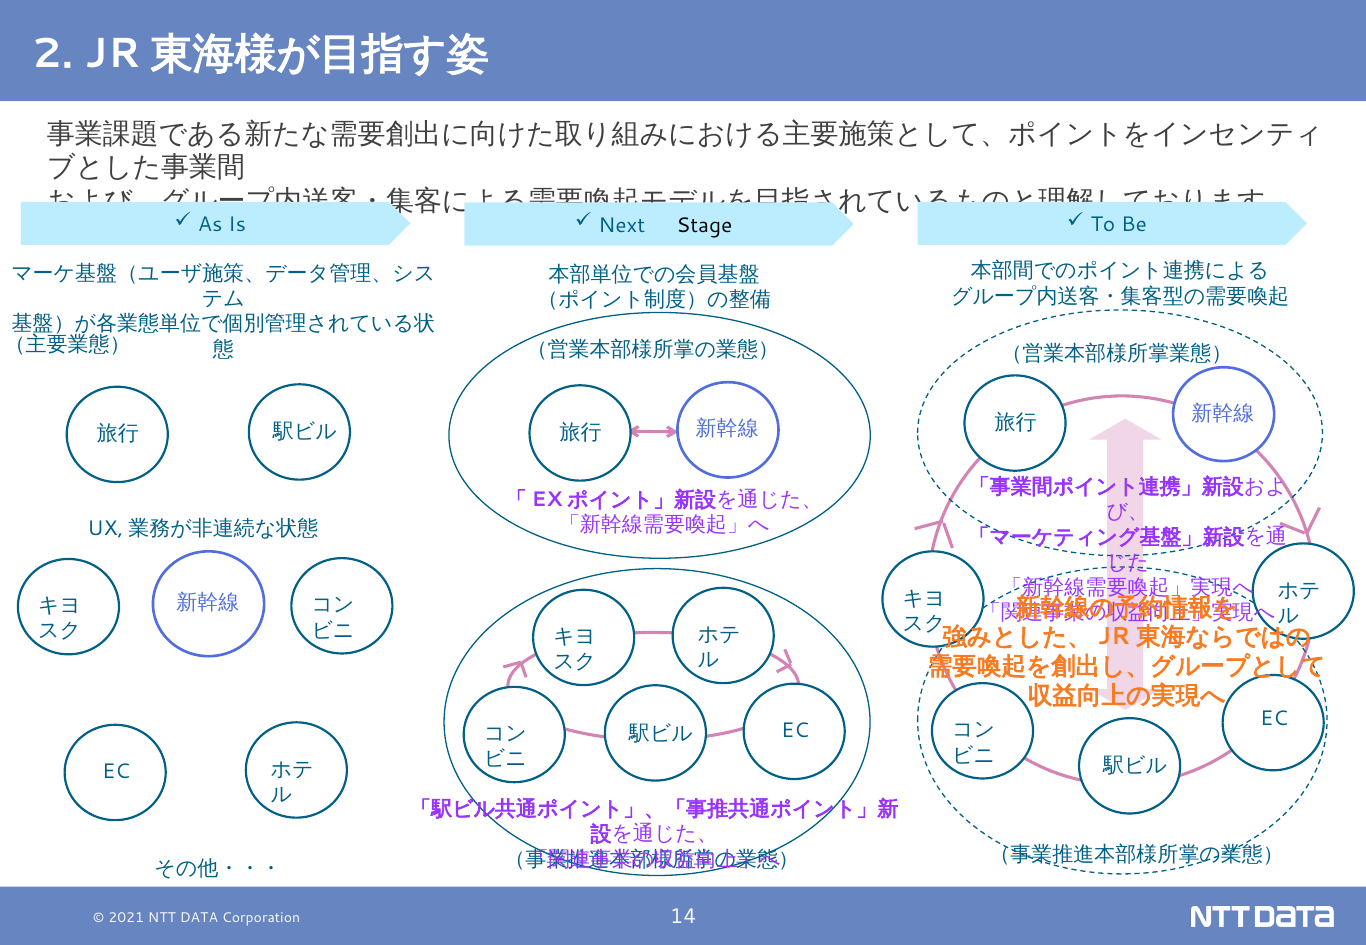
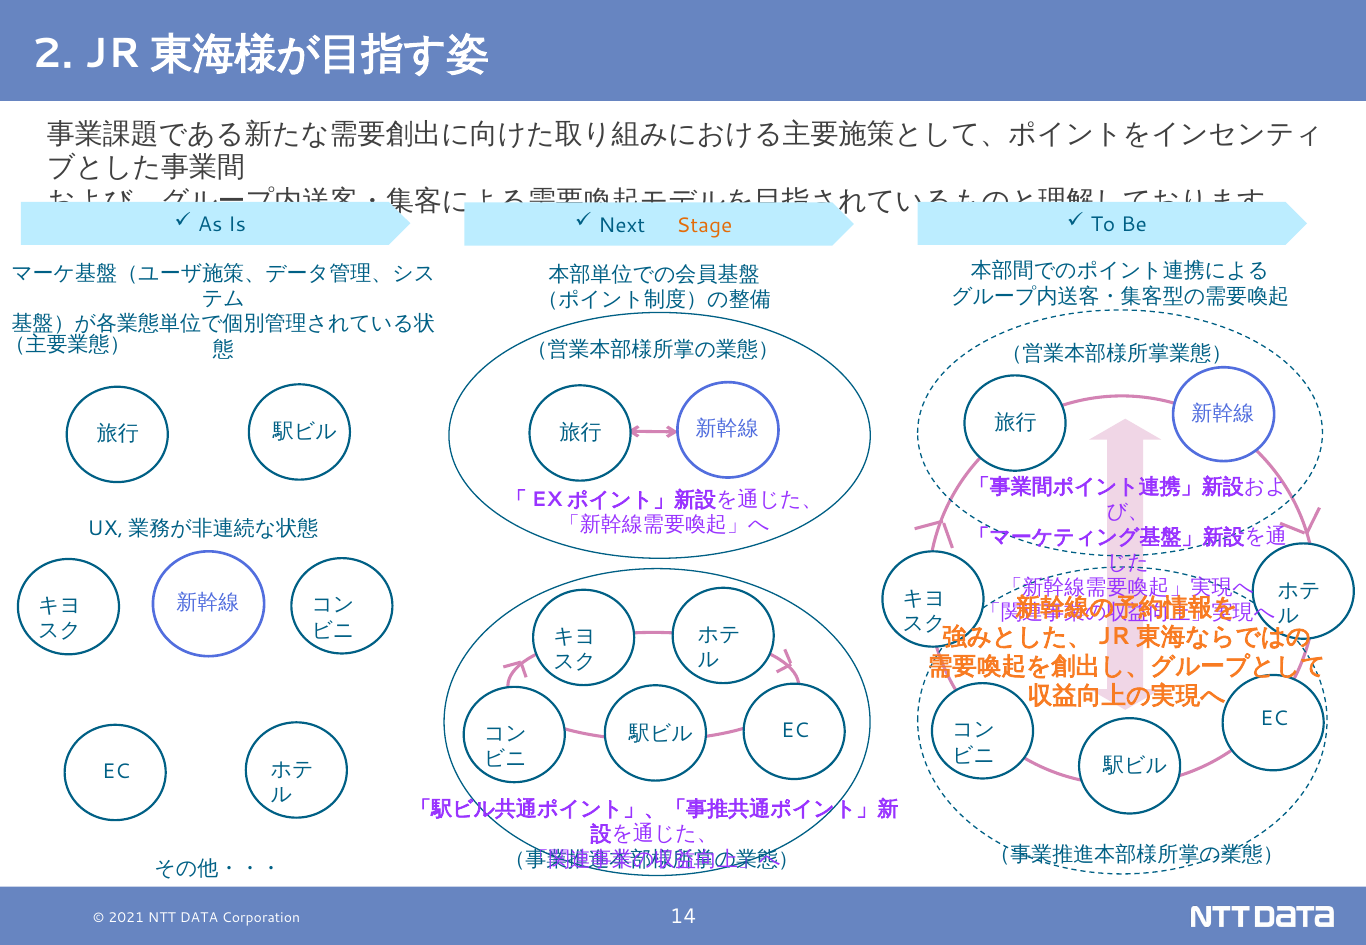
Stage colour: black -> orange (704, 226)
